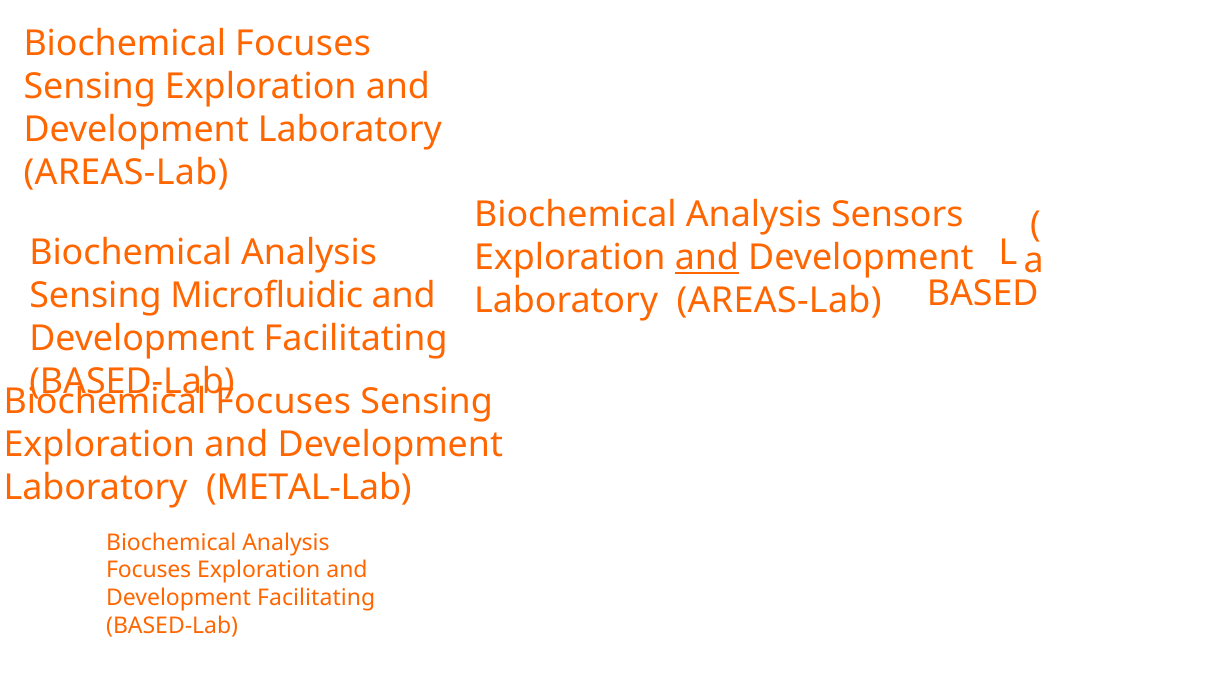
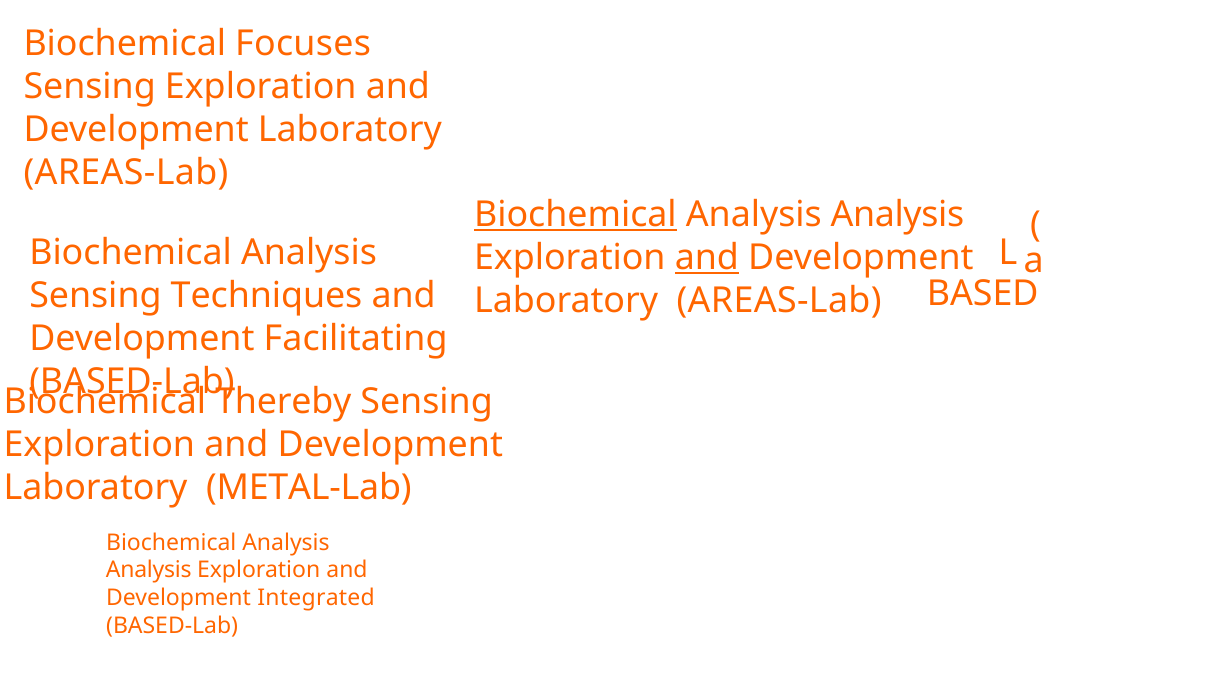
Biochemical underline: none -> present (575, 214)
Sensors: Sensors -> Analysis (897, 214)
Microfluidic: Microfluidic -> Techniques (267, 296)
Focuses: Focuses -> Thereby (283, 402)
Focuses: Focuses -> Analysis (149, 571)
Facilitating: Facilitating -> Integrated (316, 598)
